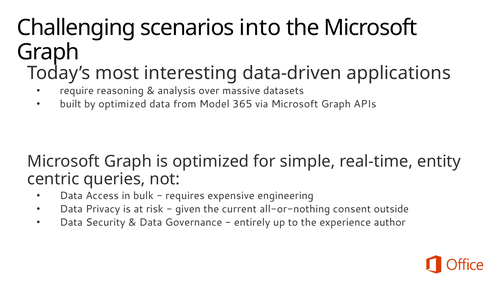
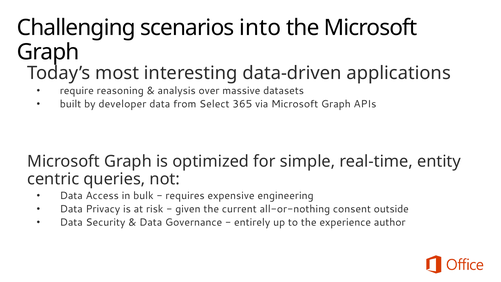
by optimized: optimized -> developer (122, 104)
Model: Model -> Select (214, 104)
